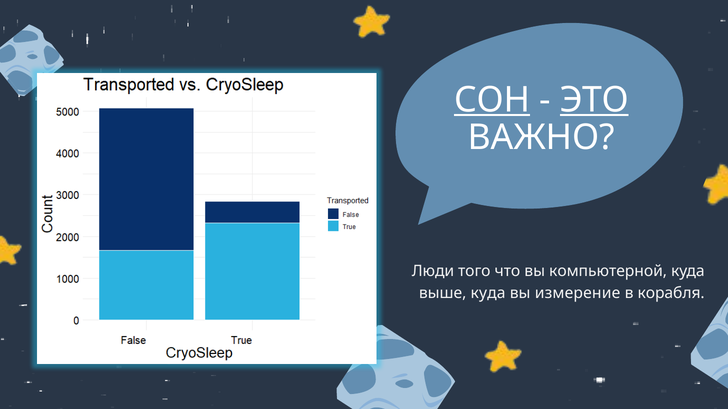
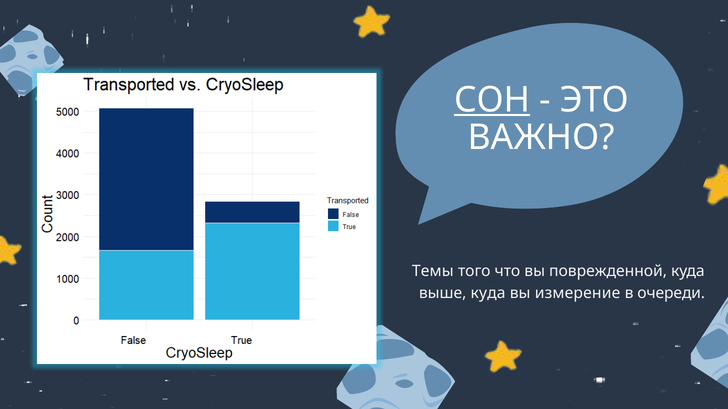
ЭТО underline: present -> none (594, 100)
Люди: Люди -> Темы (433, 272)
компьютерной: компьютерной -> поврежденной (608, 272)
корабля: корабля -> очереди (671, 294)
